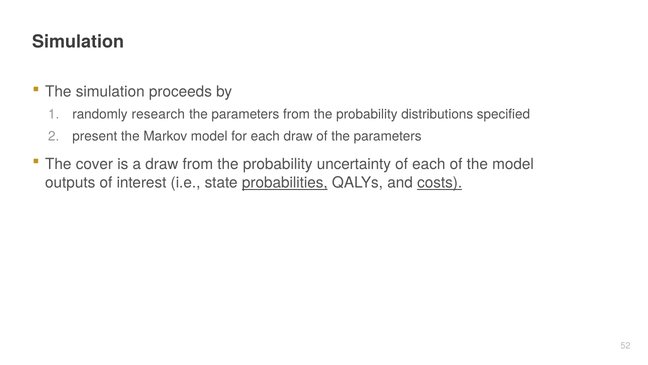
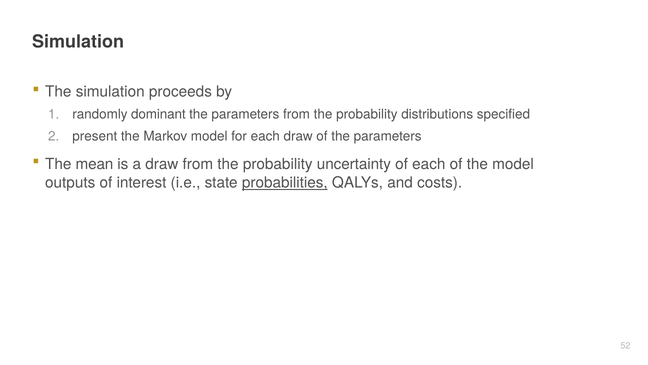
research: research -> dominant (158, 114)
cover: cover -> mean (94, 164)
costs underline: present -> none (440, 183)
